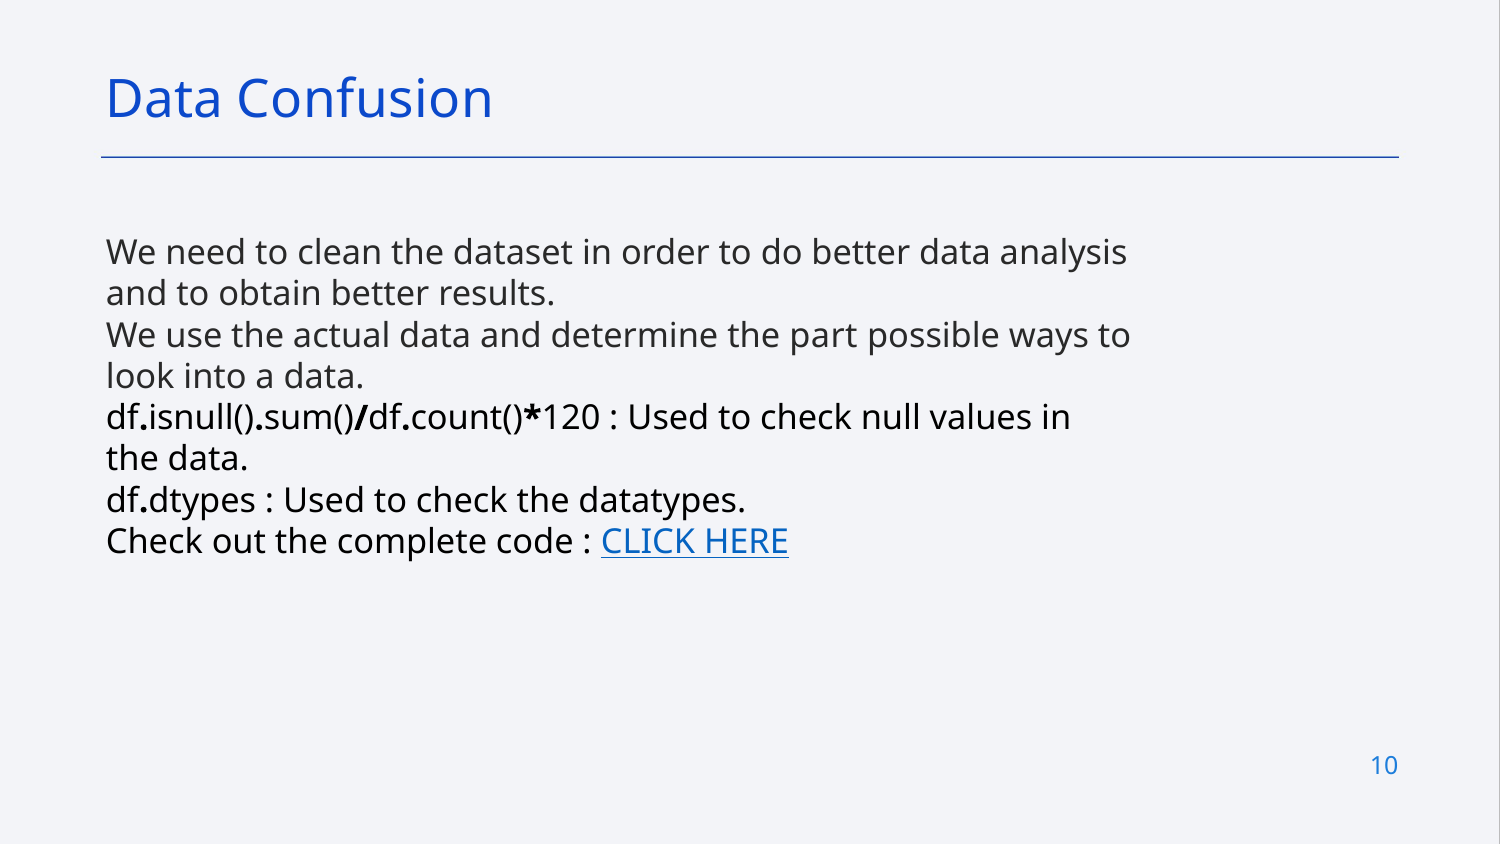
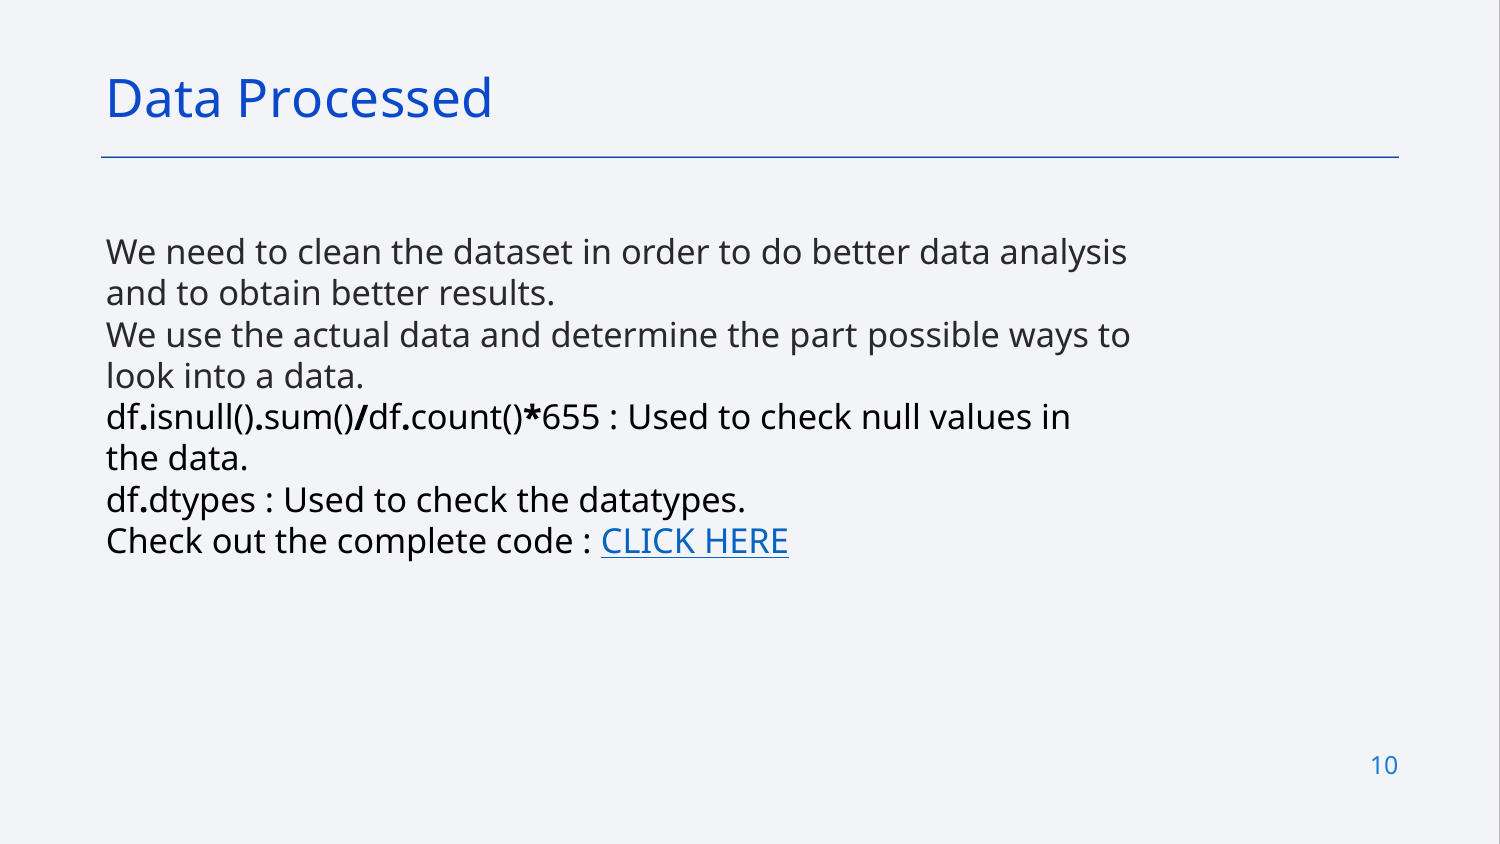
Confusion: Confusion -> Processed (366, 100)
120: 120 -> 655 (571, 418)
